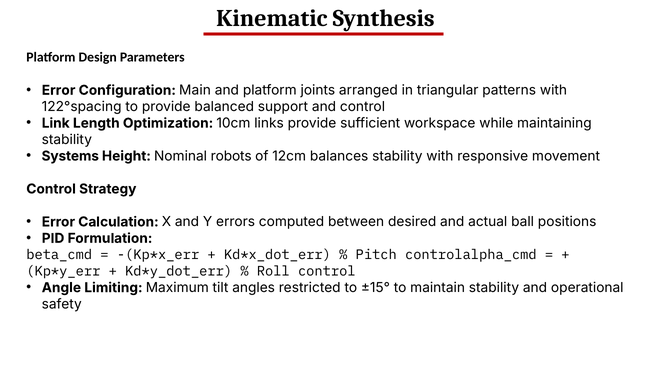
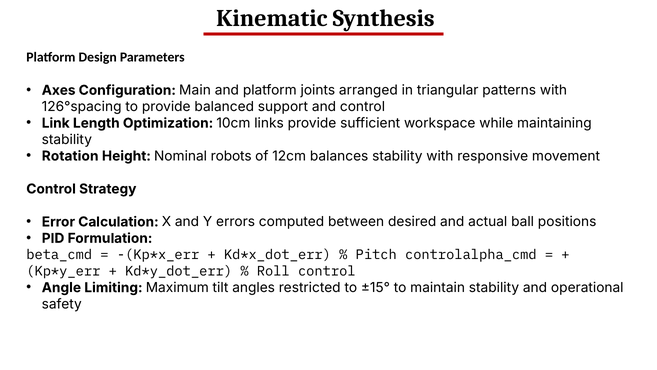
Error: Error -> Axes (59, 90)
122°spacing: 122°spacing -> 126°spacing (82, 107)
Systems: Systems -> Rotation (70, 156)
